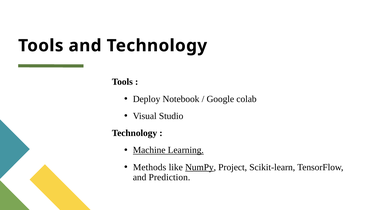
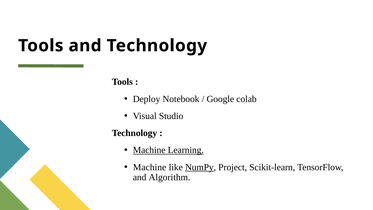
Methods: Methods -> Machine (150, 167)
Prediction: Prediction -> Algorithm (169, 177)
